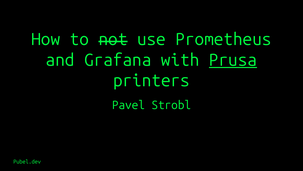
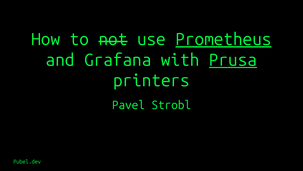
Prometheus underline: none -> present (223, 39)
